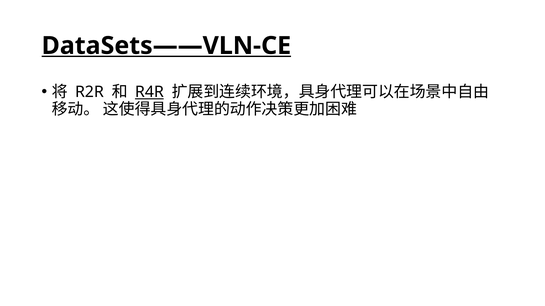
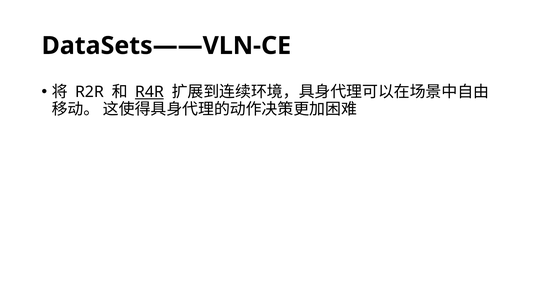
DataSets——VLN-CE underline: present -> none (166, 46)
